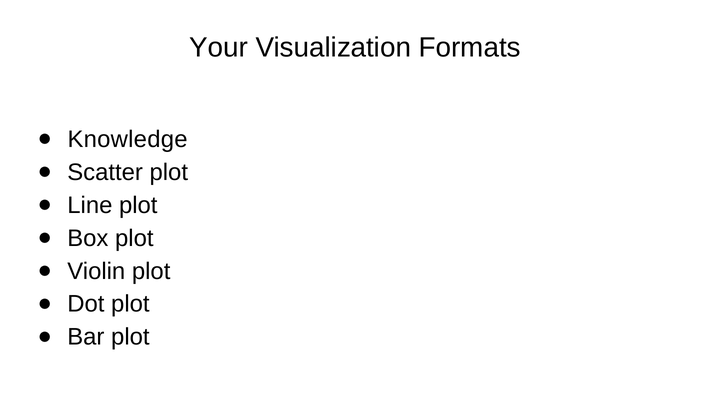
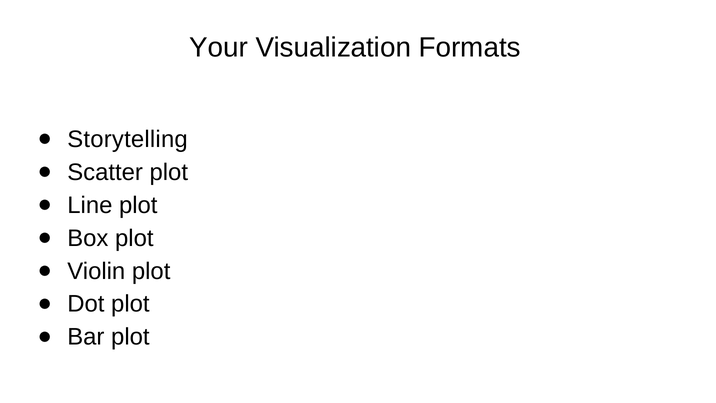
Knowledge: Knowledge -> Storytelling (128, 139)
